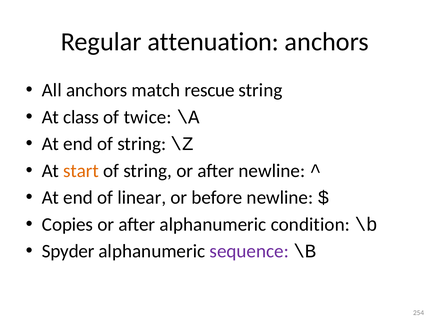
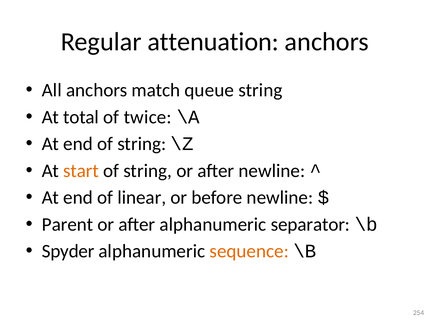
rescue: rescue -> queue (209, 90)
class: class -> total (81, 117)
Copies: Copies -> Parent (68, 224)
condition: condition -> separator (310, 224)
sequence colour: purple -> orange (249, 251)
